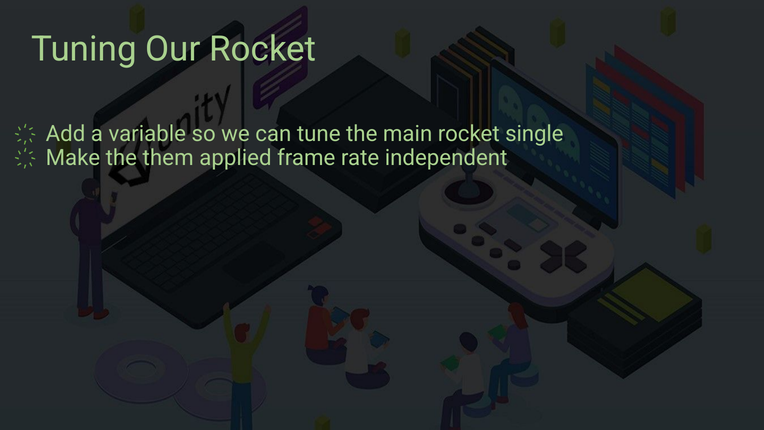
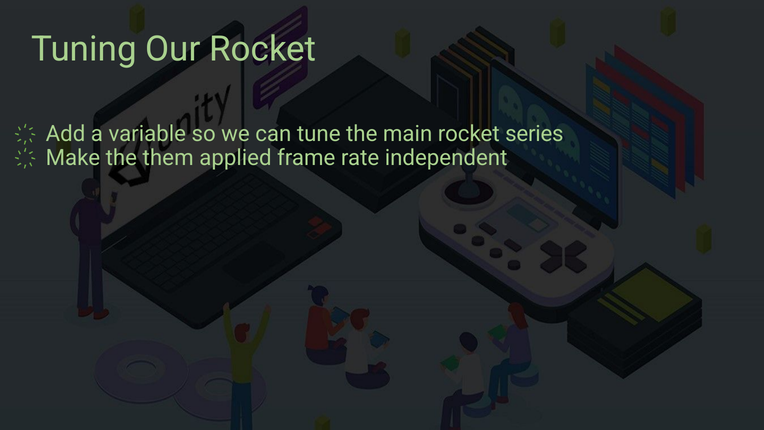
single: single -> series (534, 134)
